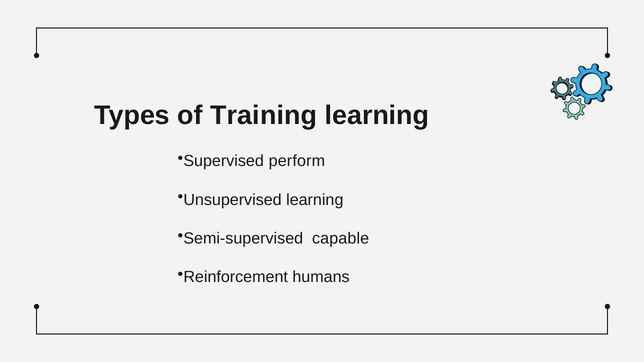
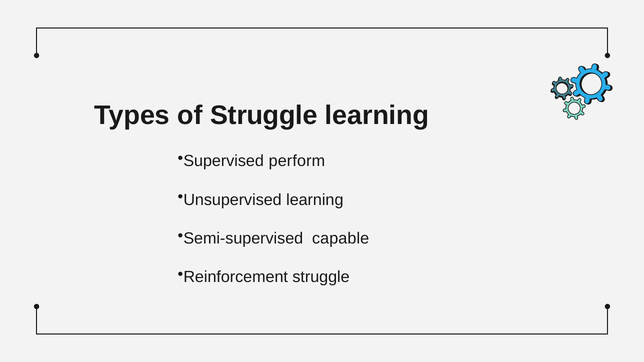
of Training: Training -> Struggle (264, 115)
Reinforcement humans: humans -> struggle (321, 277)
